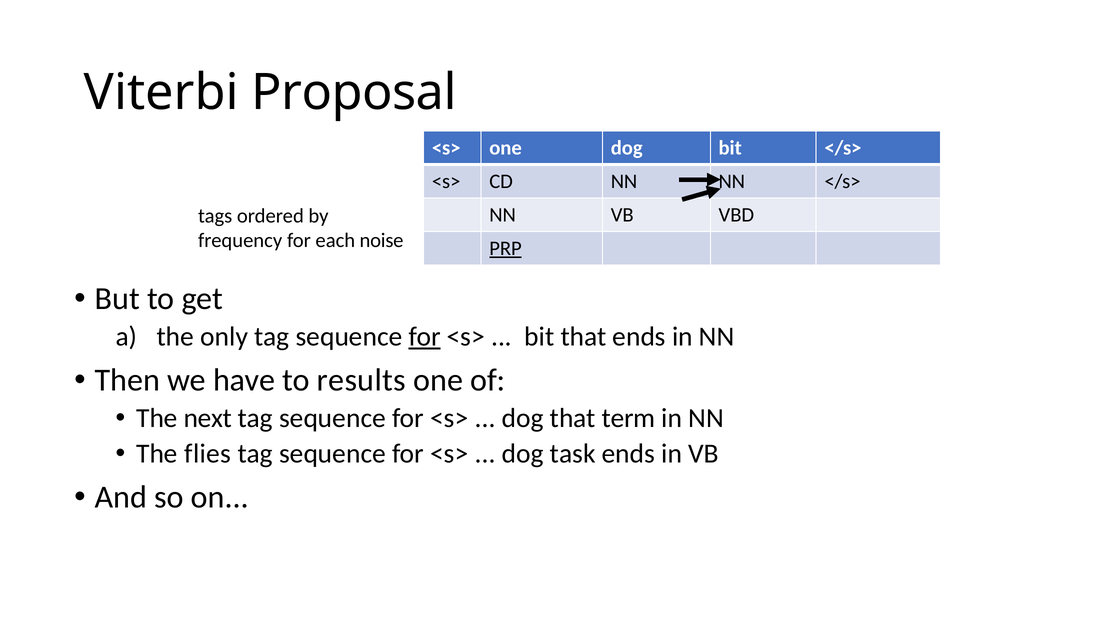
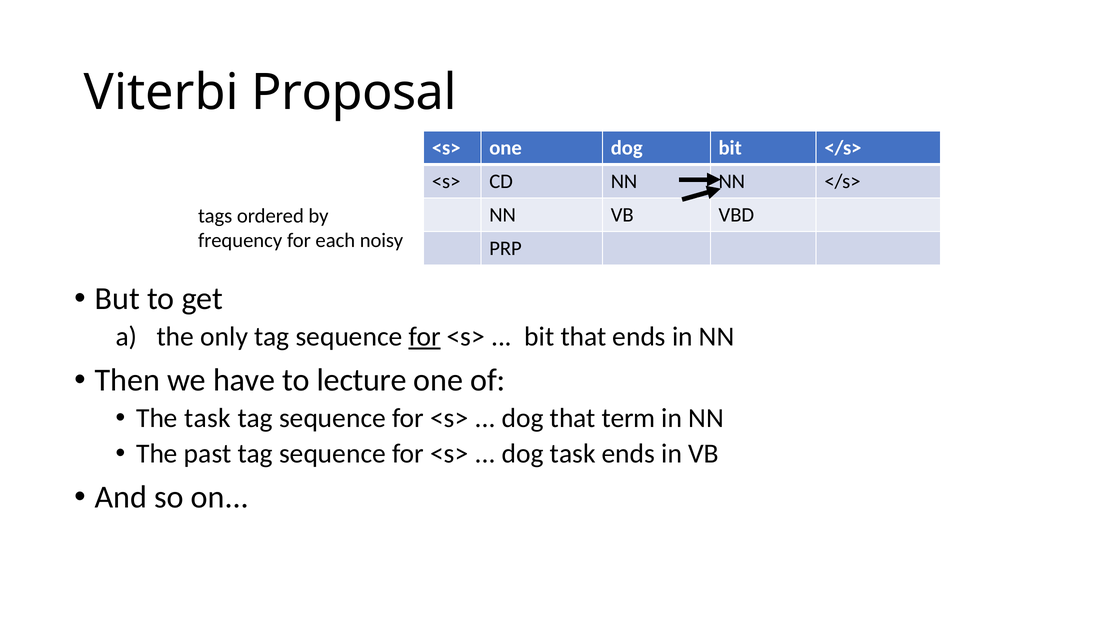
noise: noise -> noisy (381, 241)
PRP underline: present -> none (506, 248)
results: results -> lecture (362, 380)
The next: next -> task (208, 418)
flies: flies -> past (208, 454)
